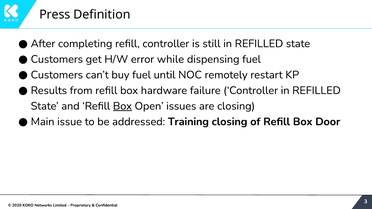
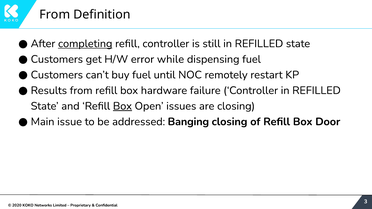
Press: Press -> From (55, 15)
completing underline: none -> present (85, 44)
Training: Training -> Banging (188, 122)
